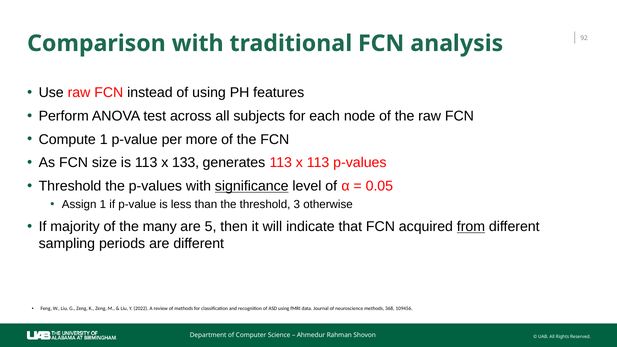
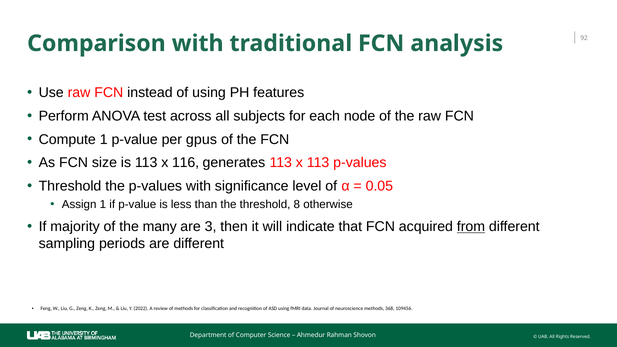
more: more -> gpus (201, 139)
133: 133 -> 116 (186, 163)
significance underline: present -> none (252, 186)
3: 3 -> 8 (297, 205)
5: 5 -> 3 (211, 227)
